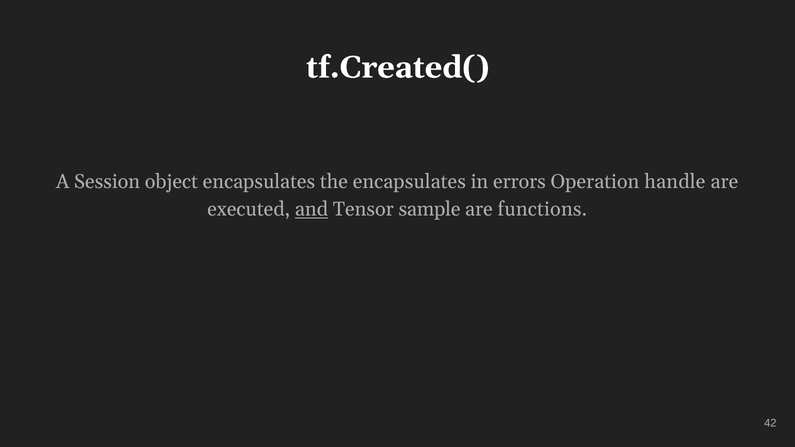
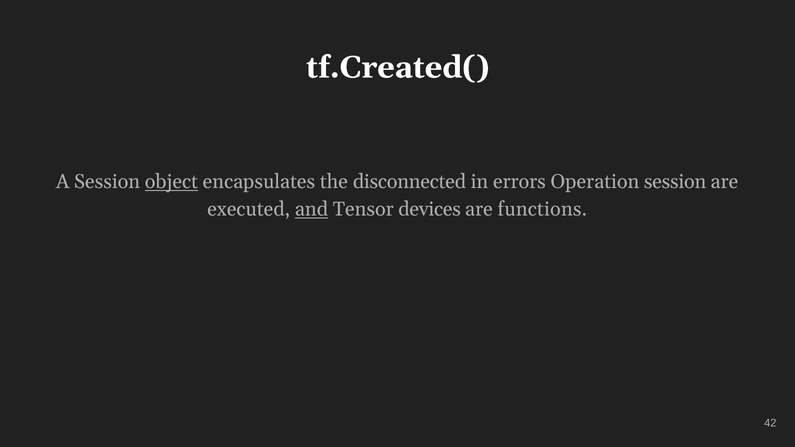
object underline: none -> present (171, 182)
the encapsulates: encapsulates -> disconnected (409, 182)
Operation handle: handle -> session (675, 182)
sample: sample -> devices (430, 209)
